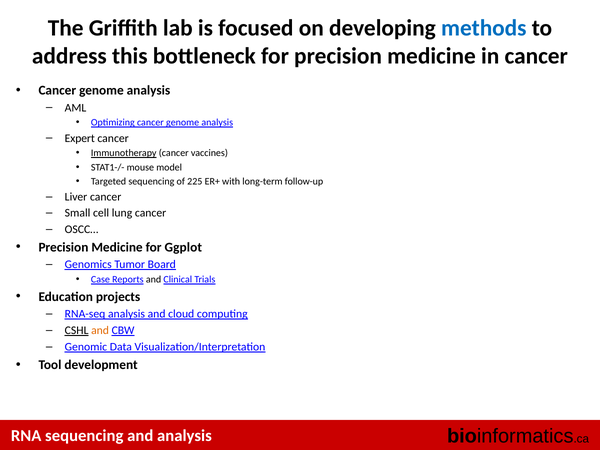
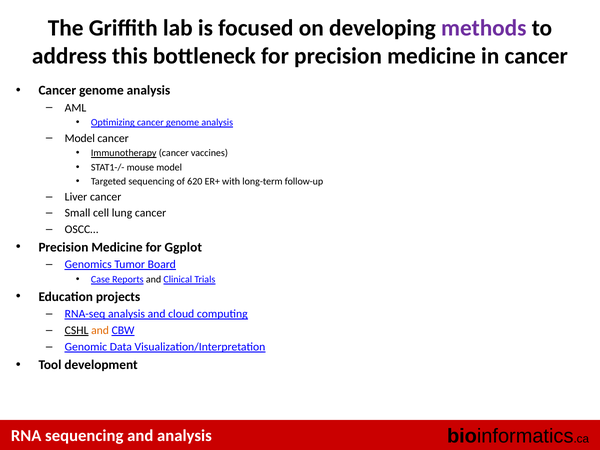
methods colour: blue -> purple (484, 28)
Expert: Expert -> Model (80, 138)
225: 225 -> 620 (195, 181)
